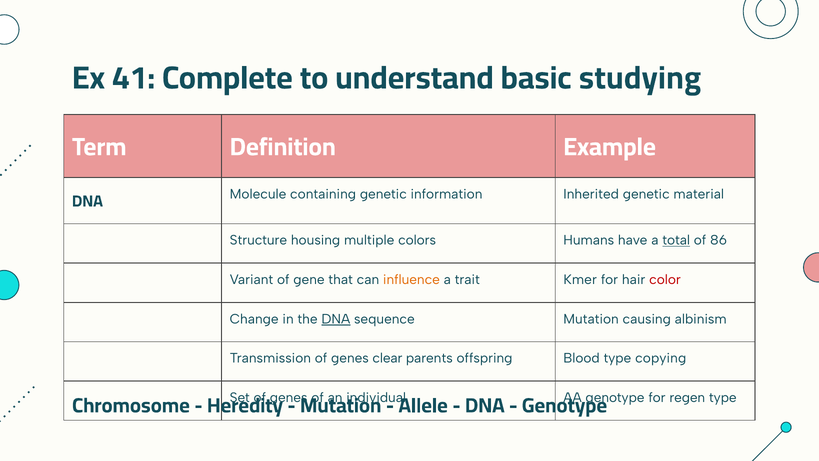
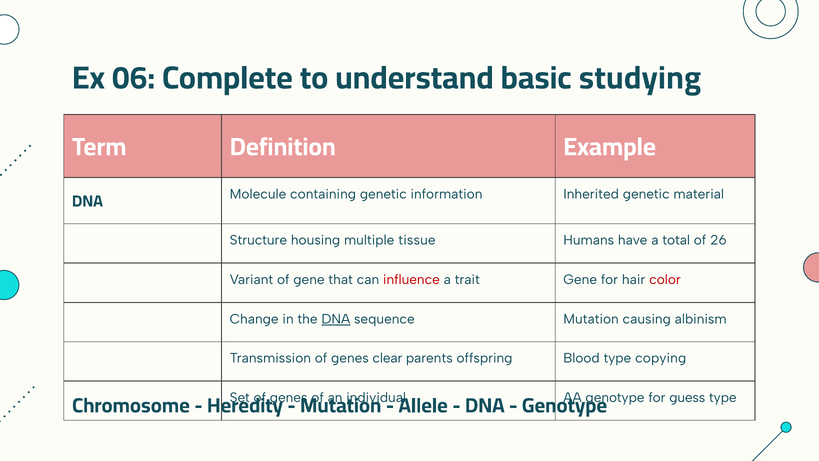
41: 41 -> 06 (134, 78)
colors: colors -> tissue (417, 240)
total underline: present -> none (676, 240)
86: 86 -> 26 (719, 240)
influence colour: orange -> red (411, 280)
trait Kmer: Kmer -> Gene (580, 280)
regen: regen -> guess (687, 397)
